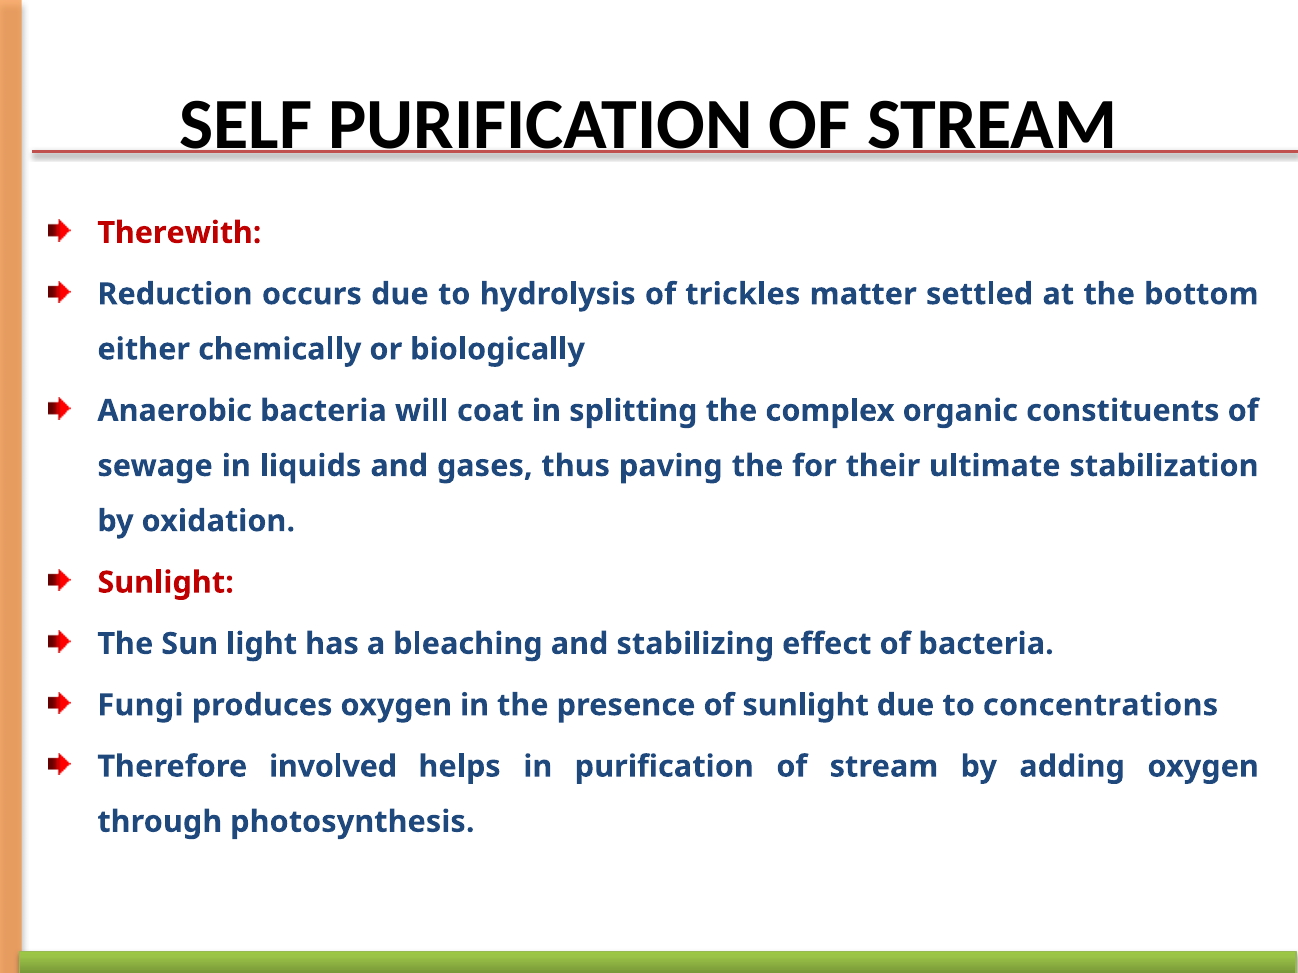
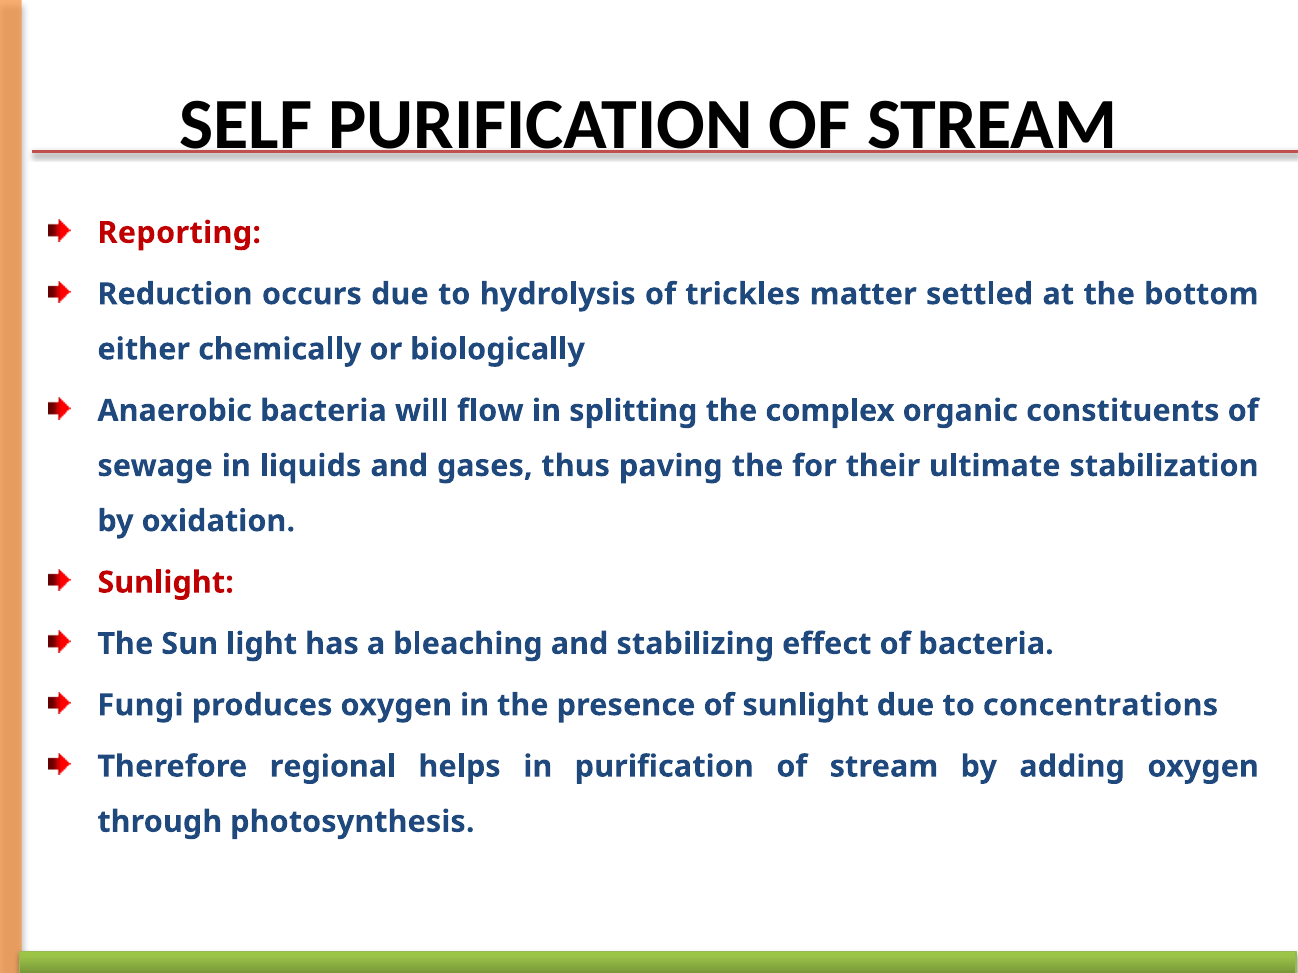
Therewith: Therewith -> Reporting (179, 233)
coat: coat -> flow (490, 411)
involved: involved -> regional (333, 767)
